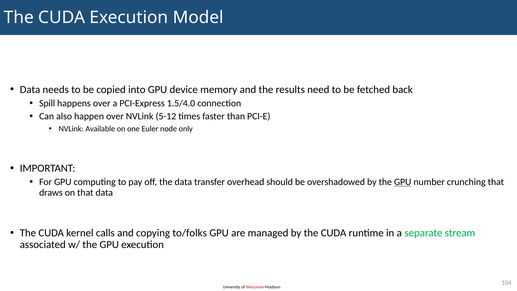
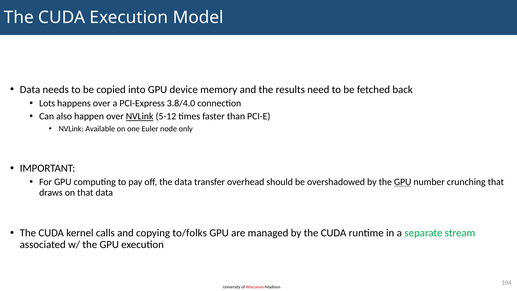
Spill: Spill -> Lots (47, 103)
1.5/4.0: 1.5/4.0 -> 3.8/4.0 (181, 103)
NVLink underline: none -> present (140, 116)
